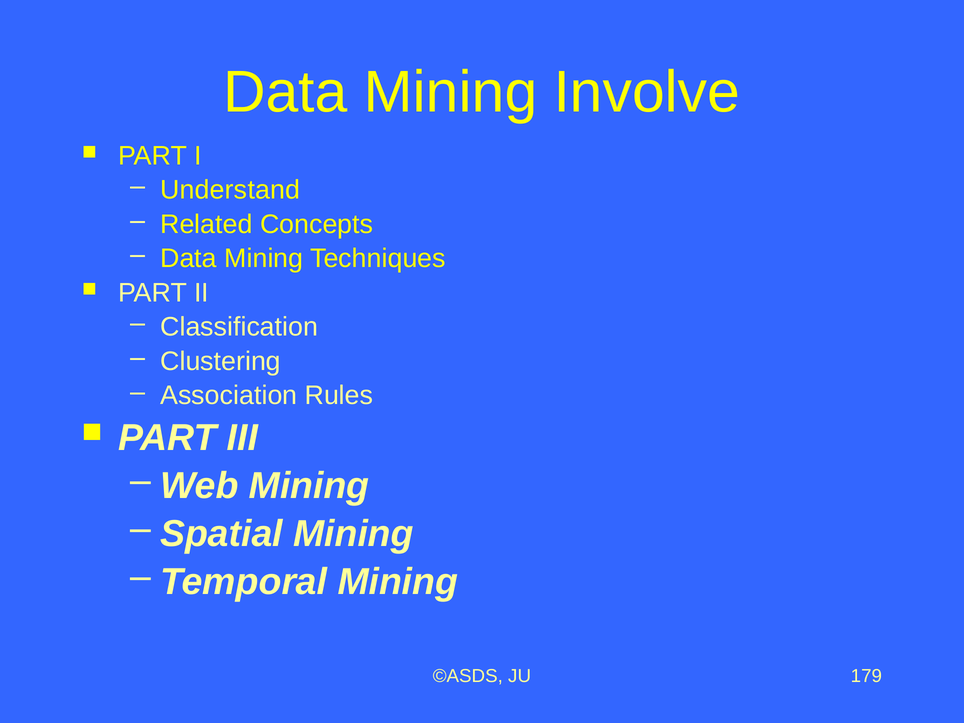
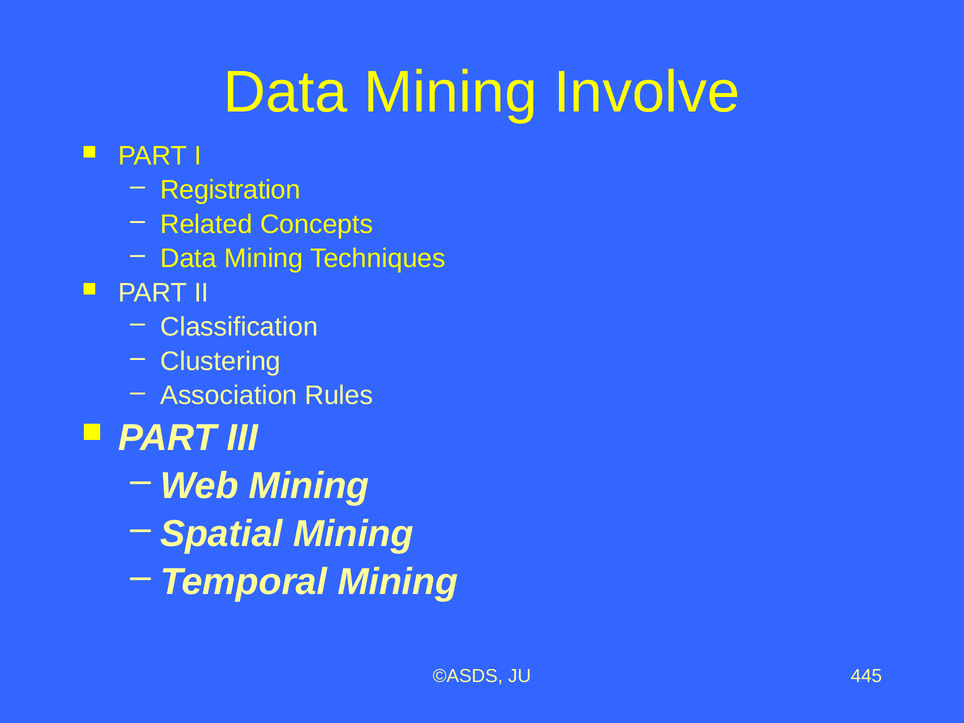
Understand: Understand -> Registration (230, 190)
179: 179 -> 445 (866, 676)
